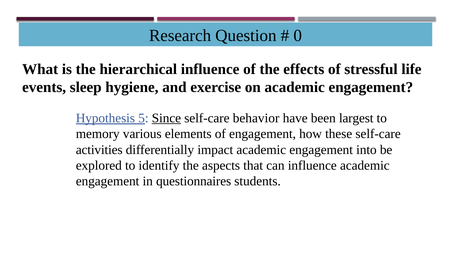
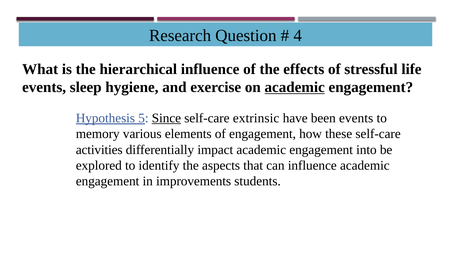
0: 0 -> 4 (298, 36)
academic underline: none -> present (295, 87)
behavior: behavior -> extrinsic (256, 118)
been largest: largest -> events (356, 118)
questionnaires: questionnaires -> improvements (194, 181)
